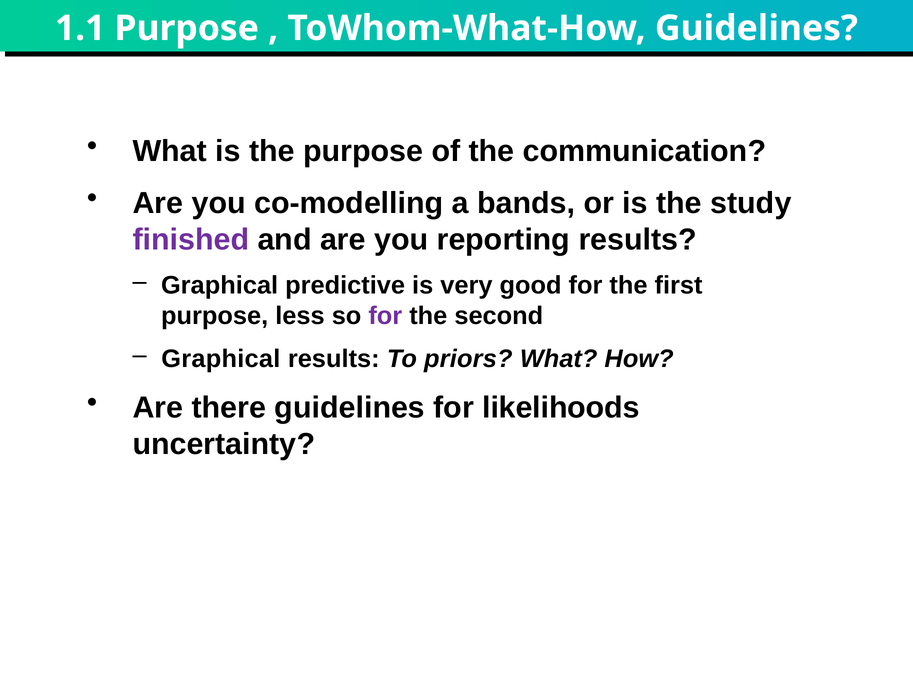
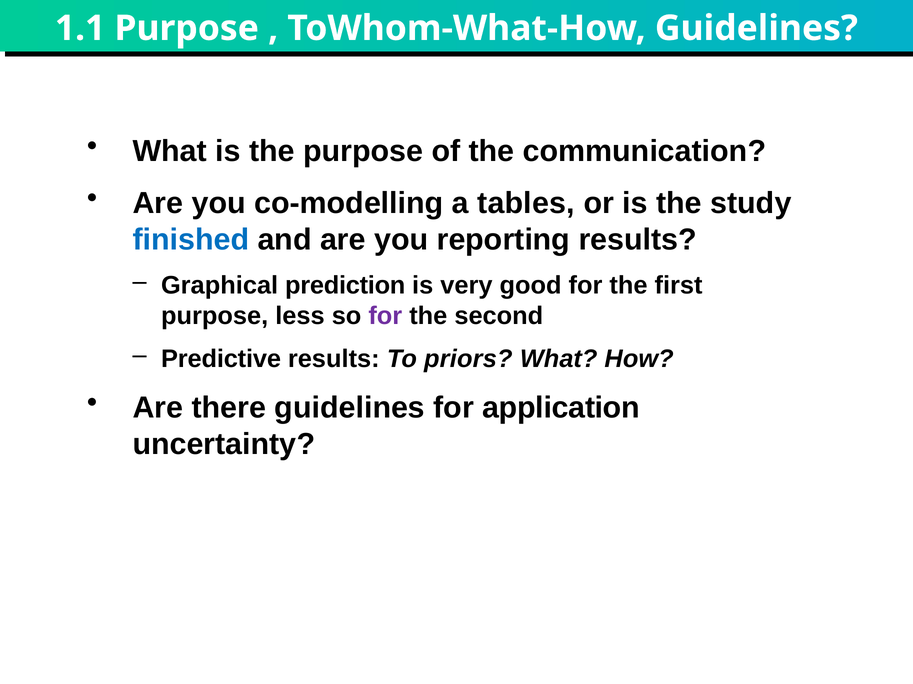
bands: bands -> tables (526, 203)
finished colour: purple -> blue (191, 240)
predictive: predictive -> prediction (345, 286)
Graphical: Graphical -> Predictive (221, 359)
likelihoods: likelihoods -> application (561, 408)
